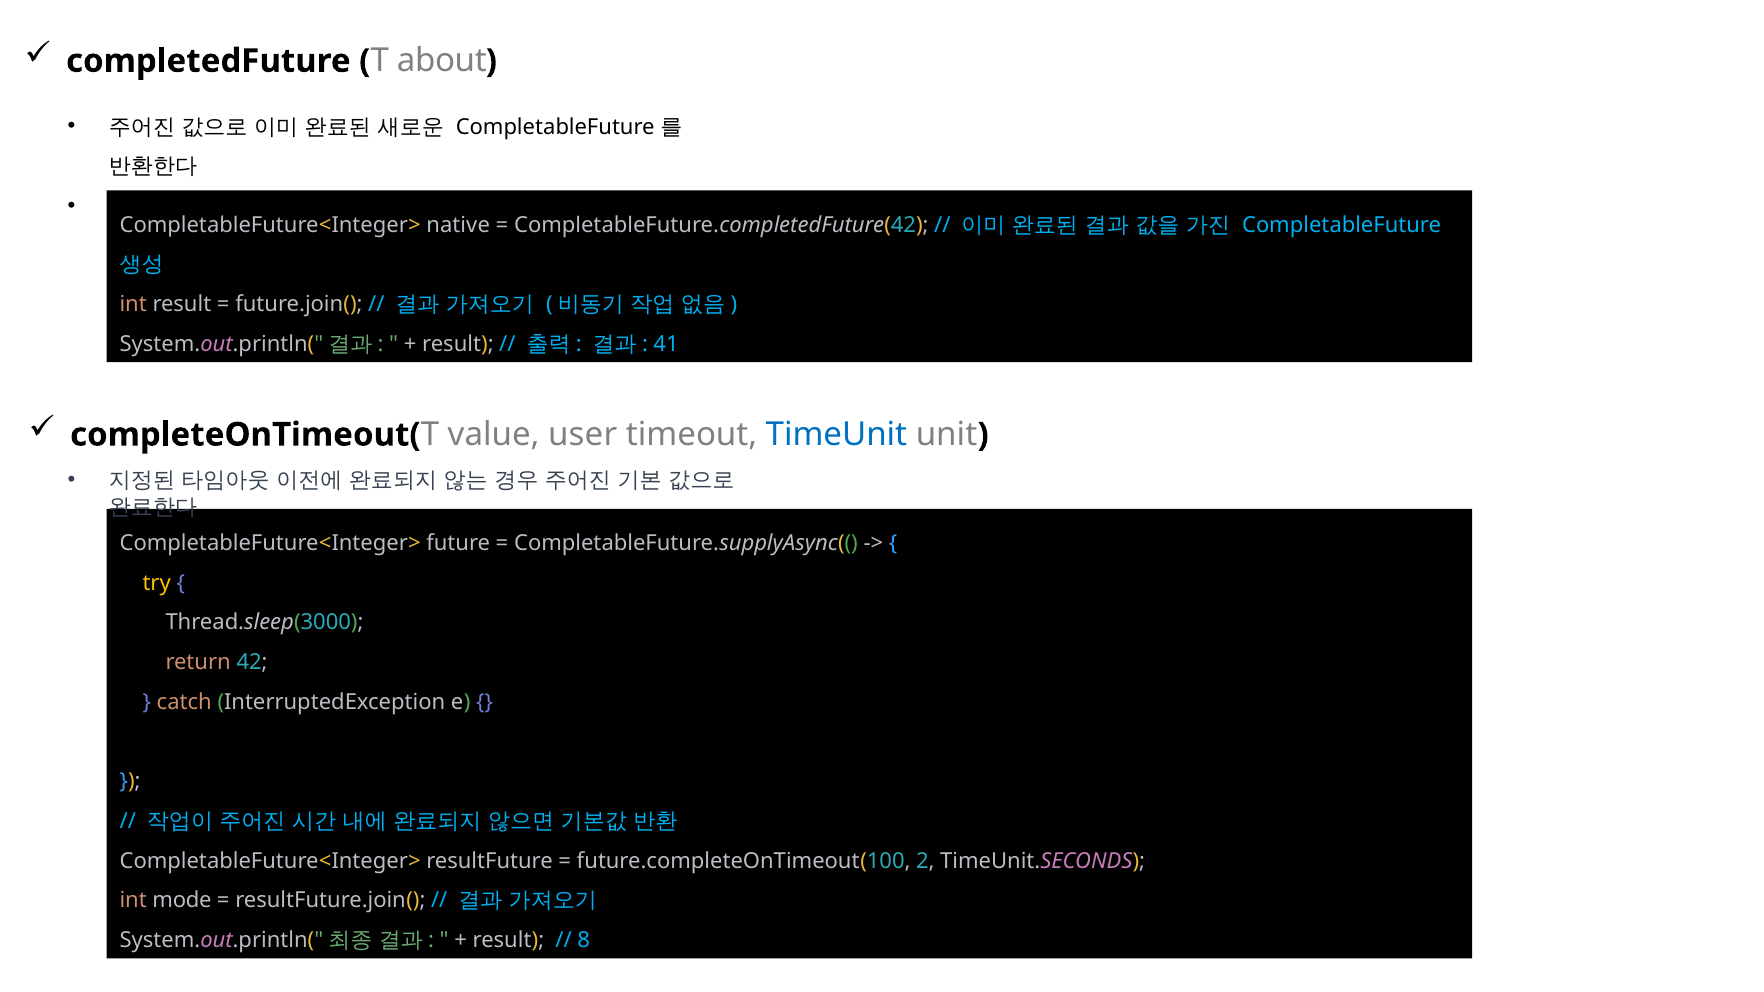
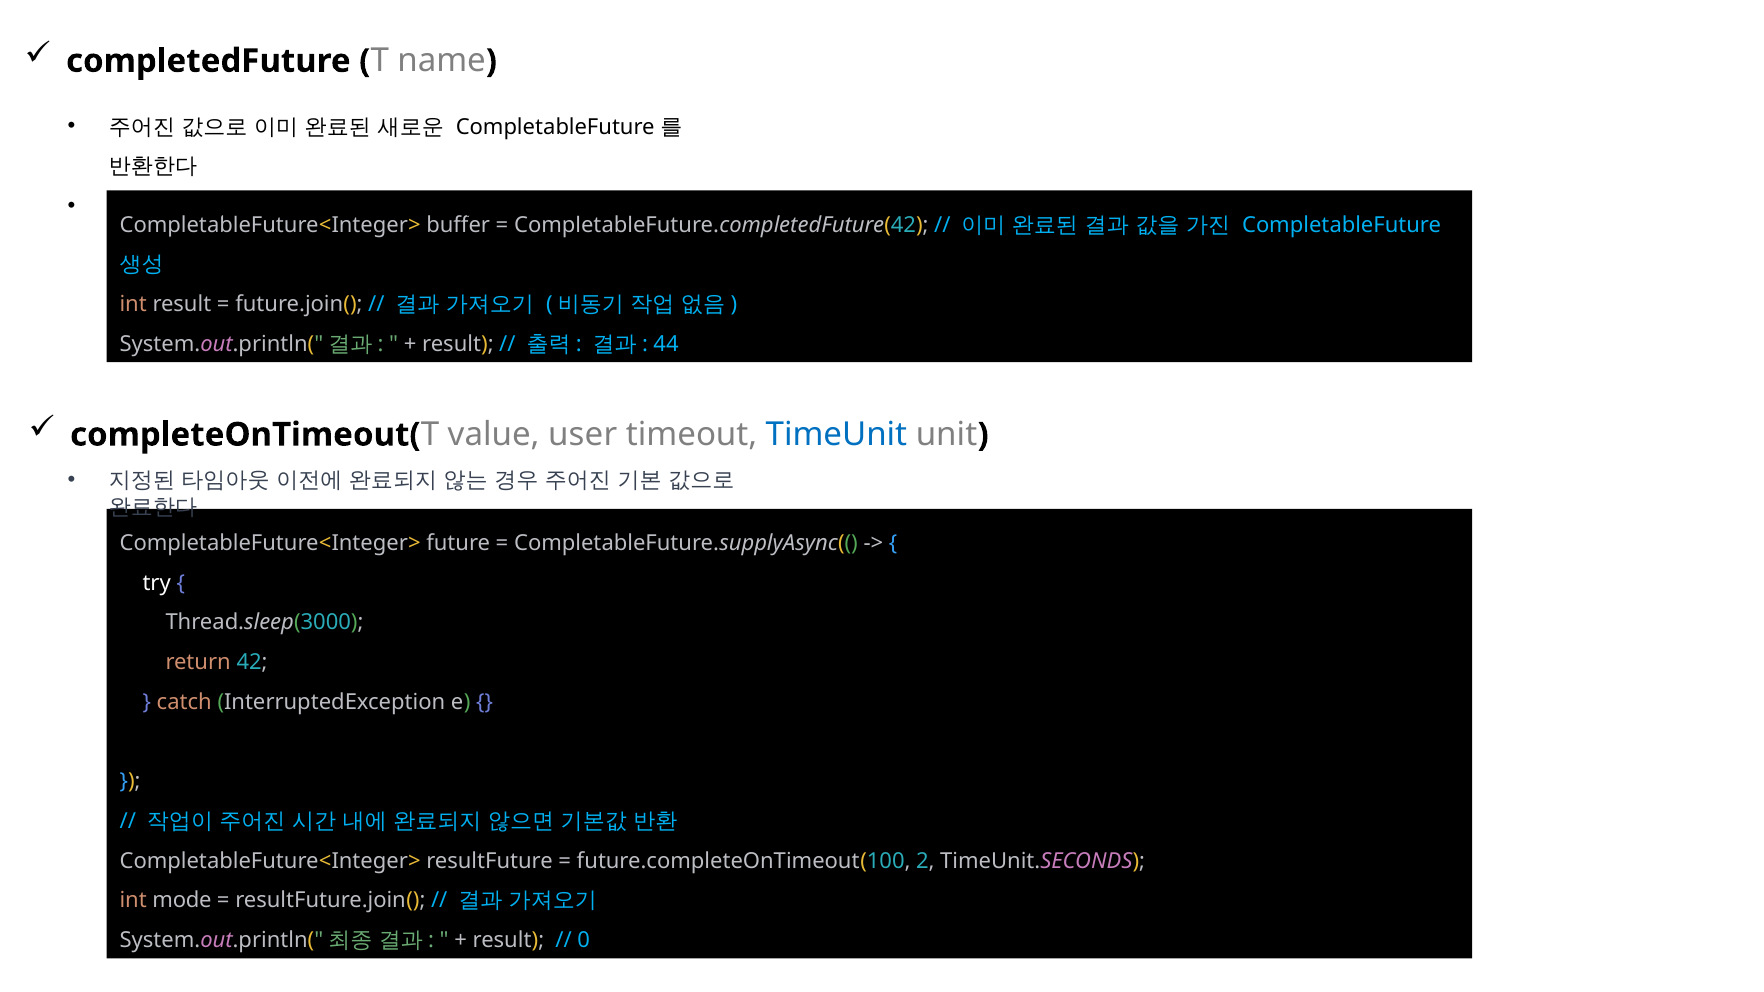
about: about -> name (442, 61)
native: native -> buffer (458, 225)
41: 41 -> 44 (666, 344)
try colour: yellow -> white (157, 583)
8: 8 -> 0 (584, 940)
